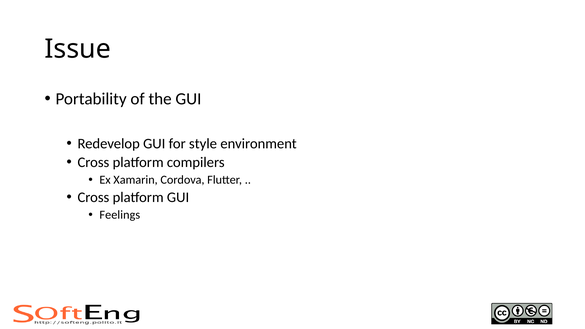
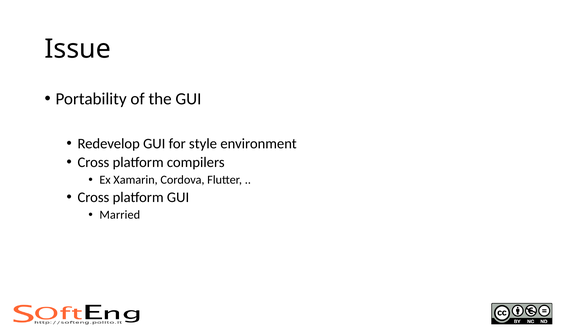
Feelings: Feelings -> Married (120, 215)
